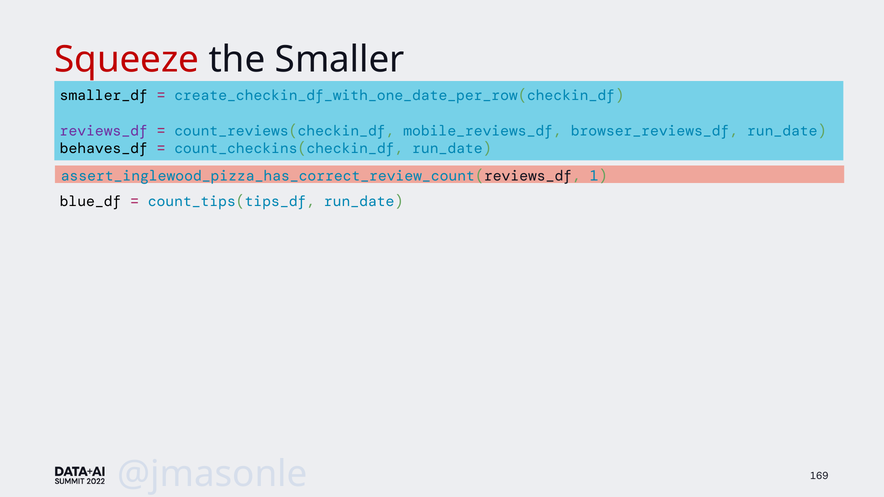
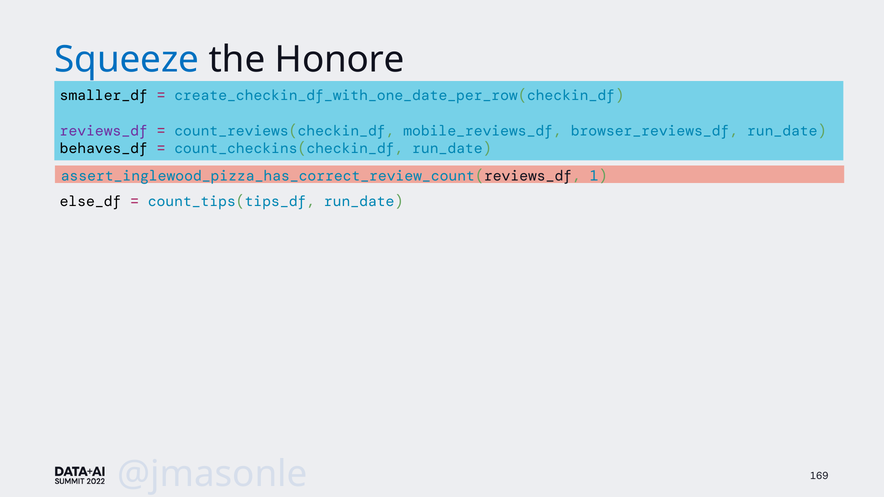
Squeeze colour: red -> blue (127, 60)
Smaller: Smaller -> Honore (340, 60)
blue_df: blue_df -> else_df (91, 202)
